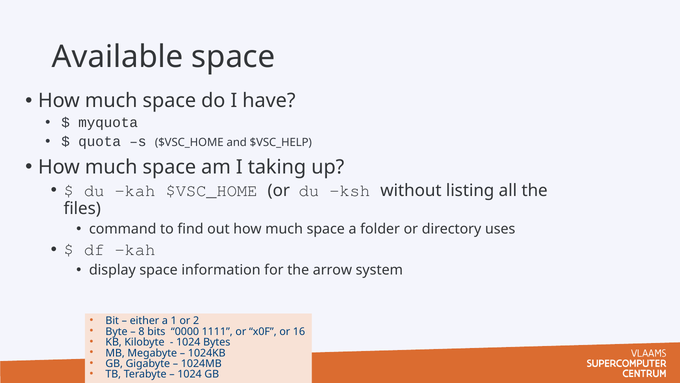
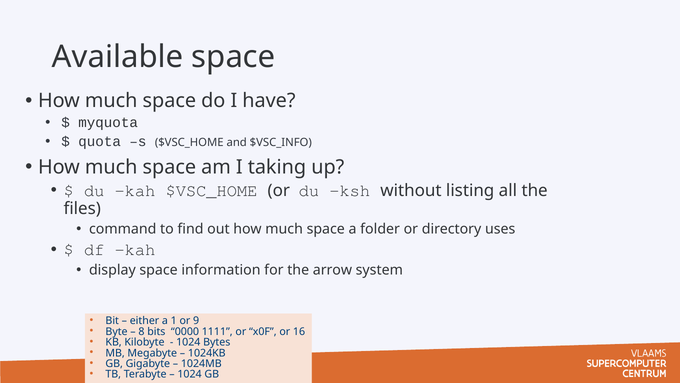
$VSC_HELP: $VSC_HELP -> $VSC_INFO (281, 142)
2: 2 -> 9 (196, 320)
